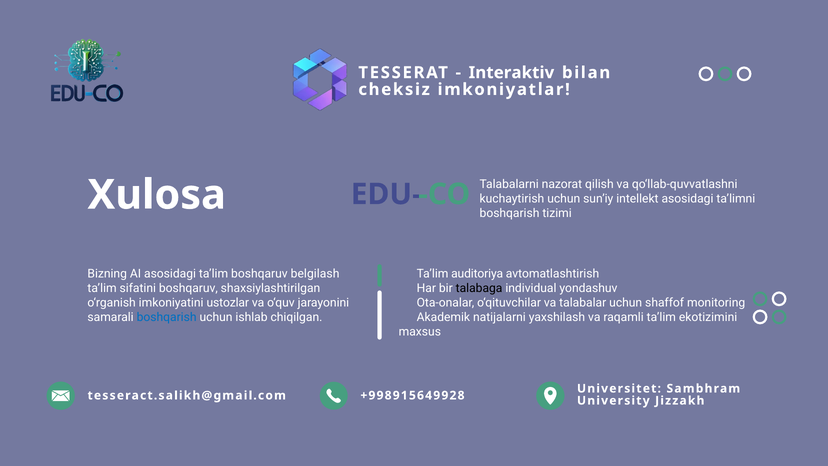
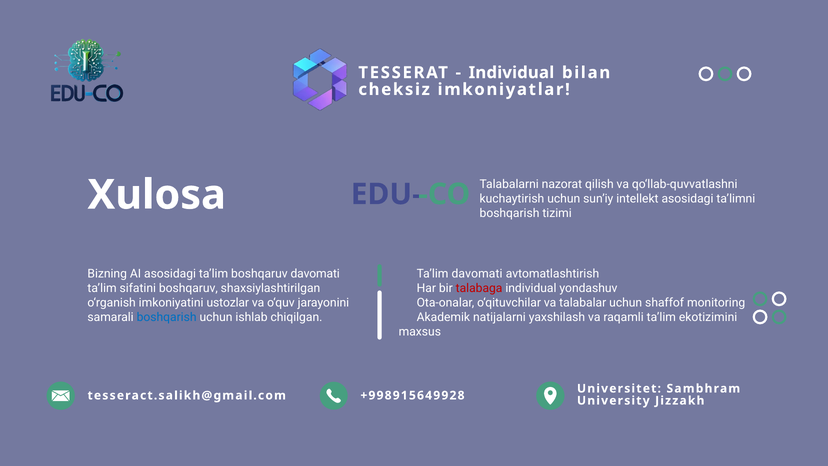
Interaktiv: Interaktiv -> Individual (511, 73)
auditoriya: auditoriya -> davomati (477, 274)
boshqaruv belgilash: belgilash -> davomati (315, 274)
talabaga colour: black -> red (479, 288)
